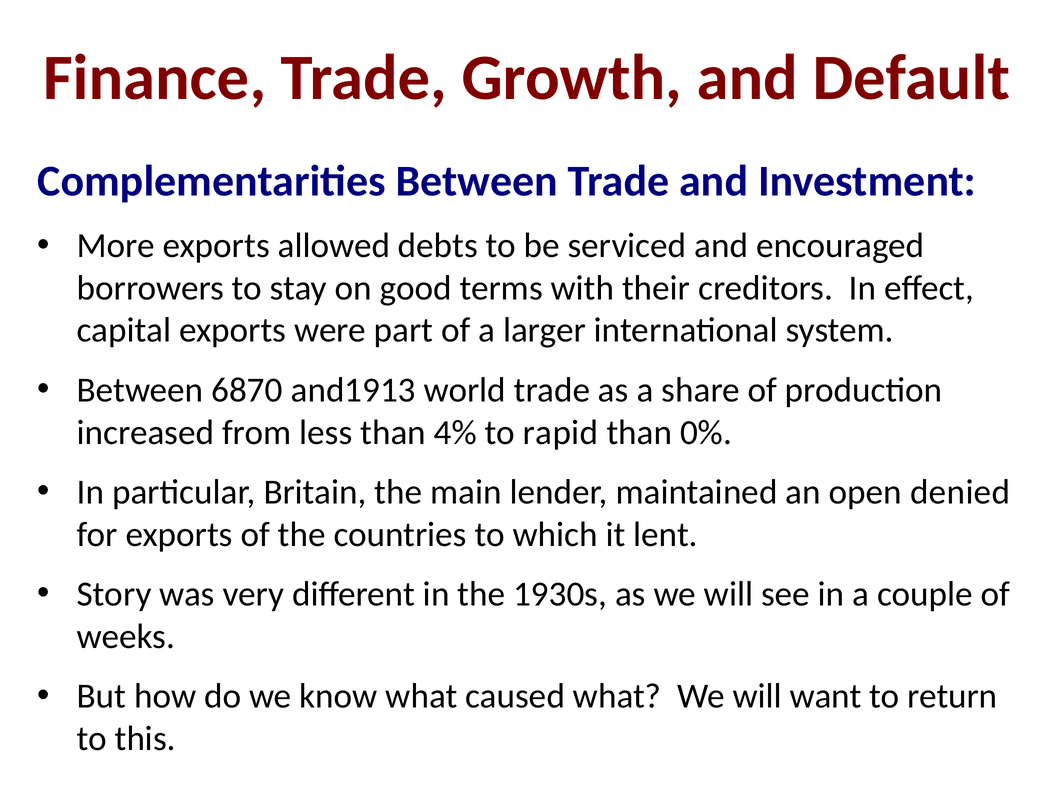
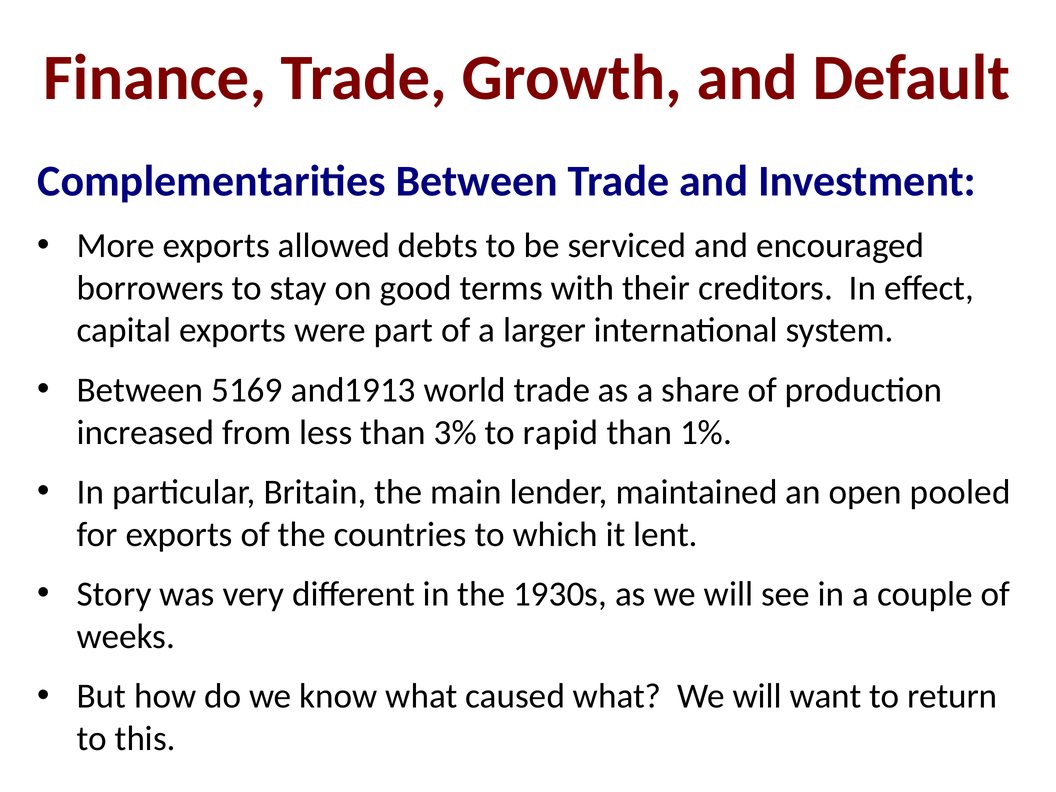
6870: 6870 -> 5169 (247, 390)
4%: 4% -> 3% (455, 432)
0%: 0% -> 1% (706, 432)
denied: denied -> pooled (960, 492)
